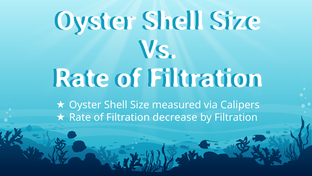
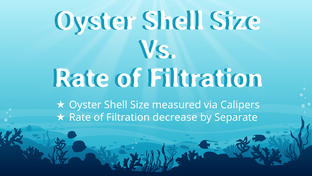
by Filtration: Filtration -> Separate (236, 117)
